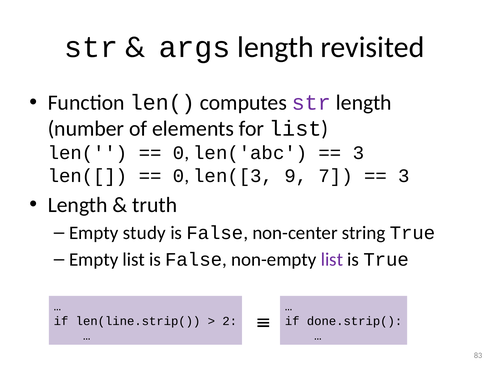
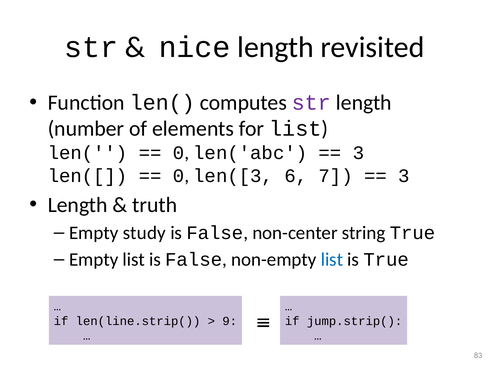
args: args -> nice (195, 47)
9: 9 -> 6 (296, 176)
list colour: purple -> blue (332, 259)
2: 2 -> 9 (230, 321)
done.strip(: done.strip( -> jump.strip( (355, 321)
